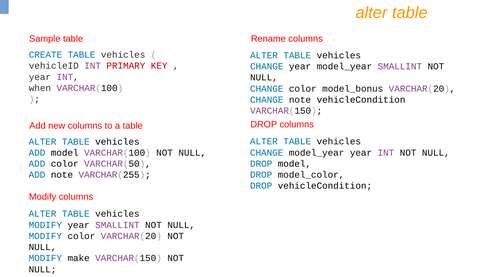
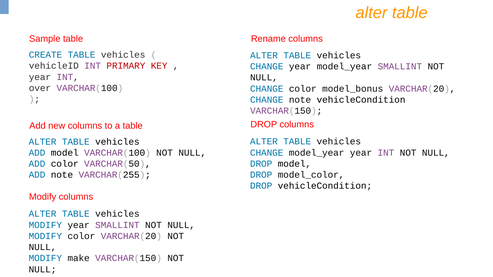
when: when -> over (40, 88)
